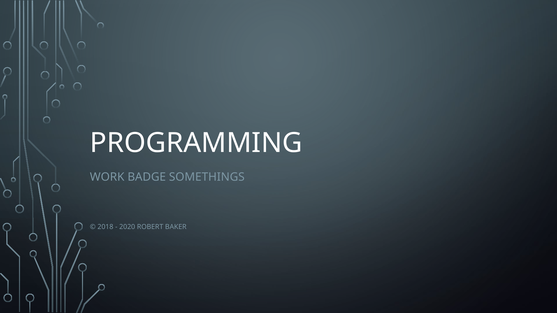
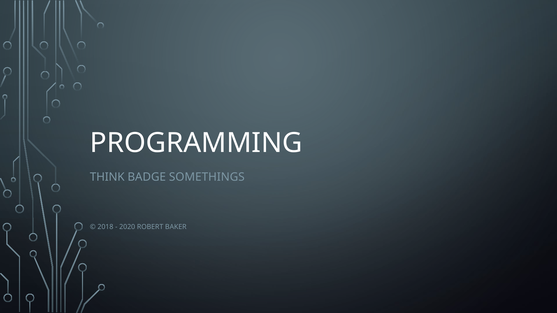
WORK: WORK -> THINK (107, 177)
